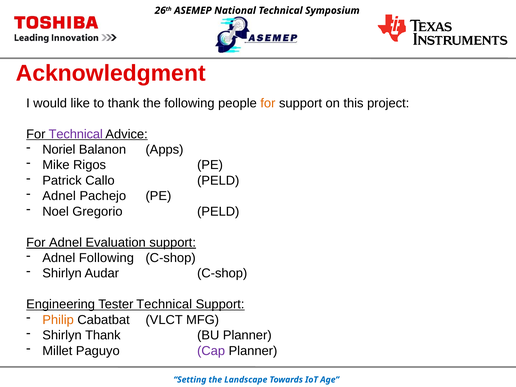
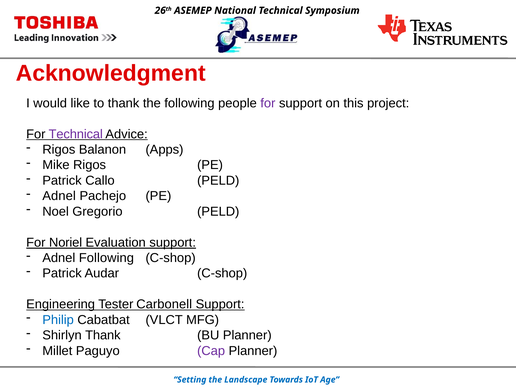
for colour: orange -> purple (268, 103)
Noriel: Noriel -> Rigos (59, 150)
For Adnel: Adnel -> Noriel (66, 242)
Shirlyn: Shirlyn -> Patrick (62, 273)
Tester Technical: Technical -> Carbonell (164, 304)
Philip colour: orange -> blue (58, 320)
